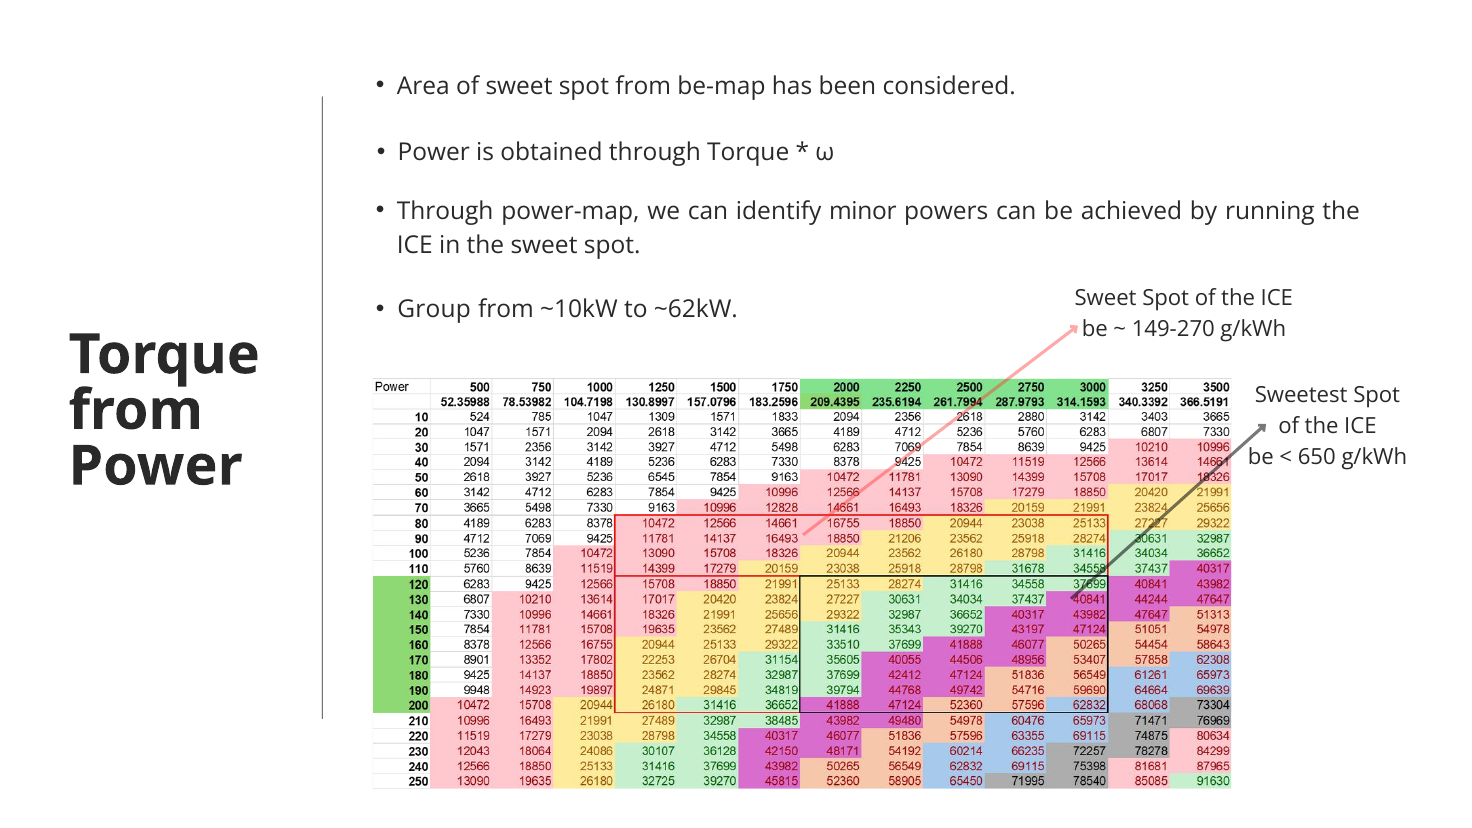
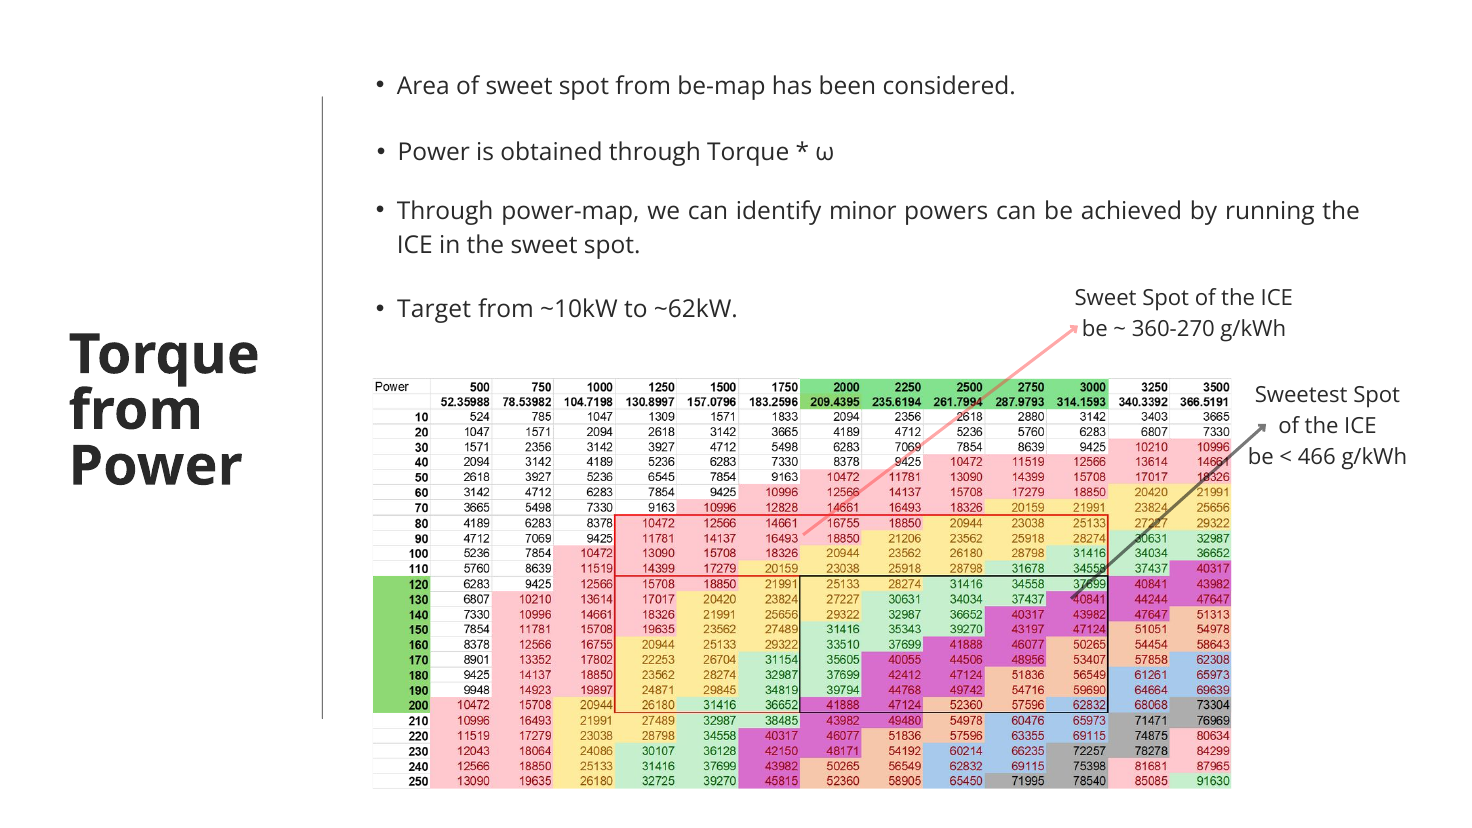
Group: Group -> Target (434, 310)
149-270: 149-270 -> 360-270 (1173, 329)
650: 650 -> 466 (1317, 457)
